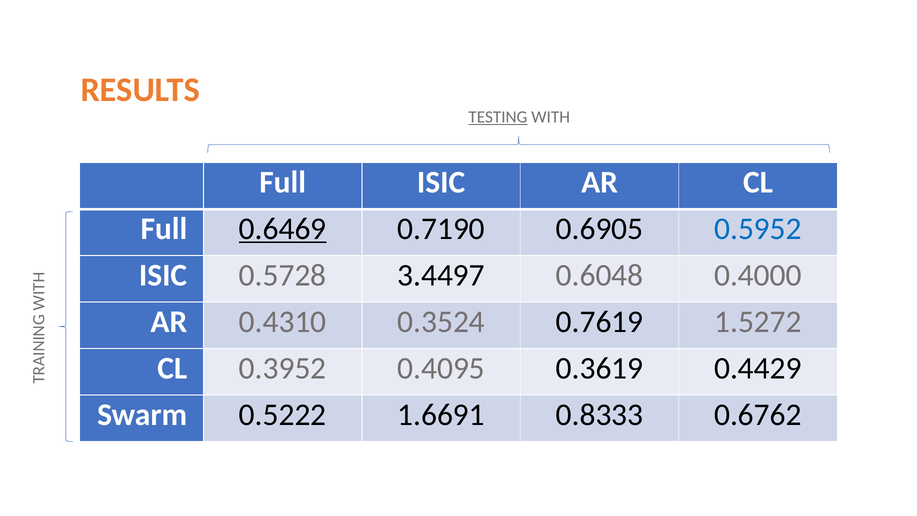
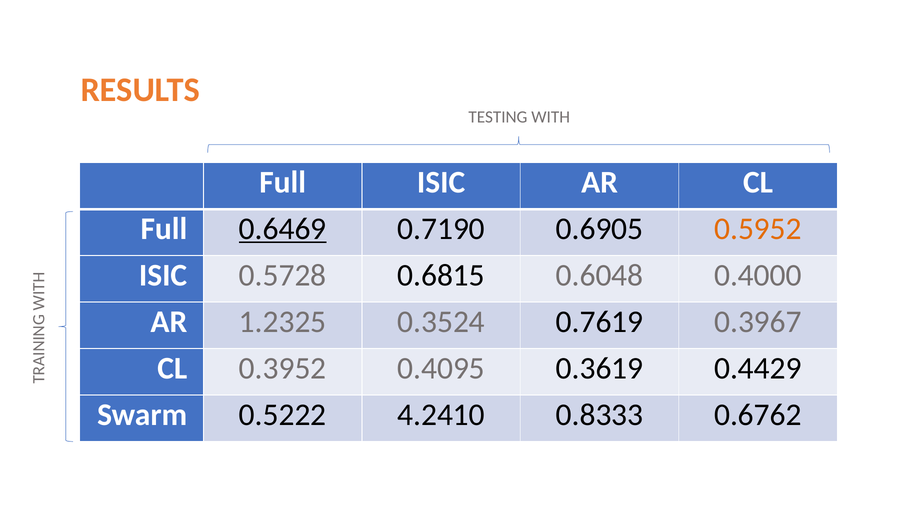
TESTING underline: present -> none (498, 117)
0.5952 colour: blue -> orange (758, 229)
3.4497: 3.4497 -> 0.6815 (441, 275)
0.4310: 0.4310 -> 1.2325 (283, 322)
1.5272: 1.5272 -> 0.3967 (758, 322)
1.6691: 1.6691 -> 4.2410 (441, 414)
